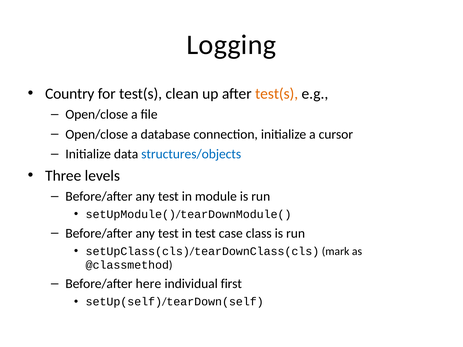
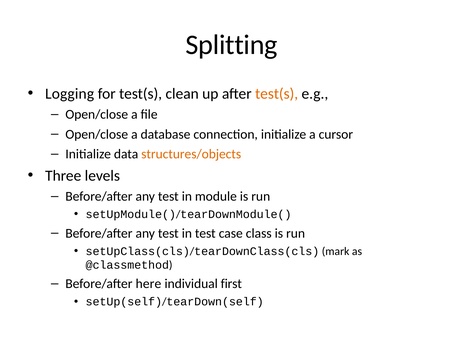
Logging: Logging -> Splitting (232, 45)
Country: Country -> Logging (70, 94)
structures/objects colour: blue -> orange (191, 154)
